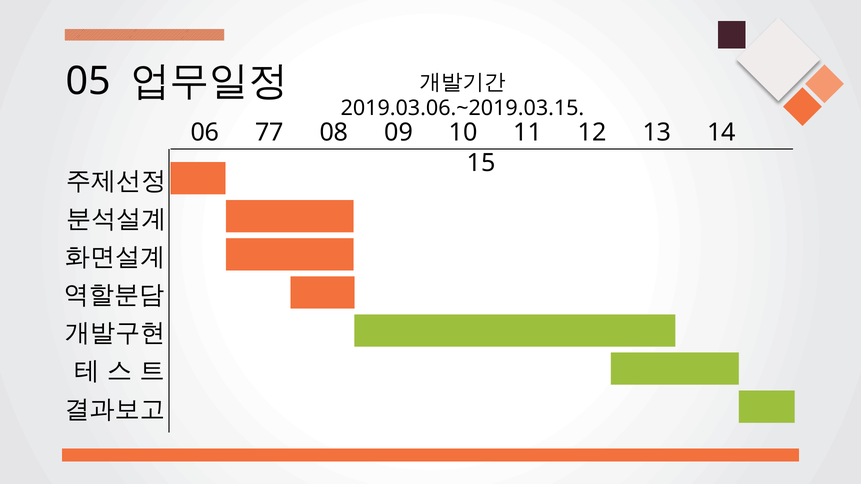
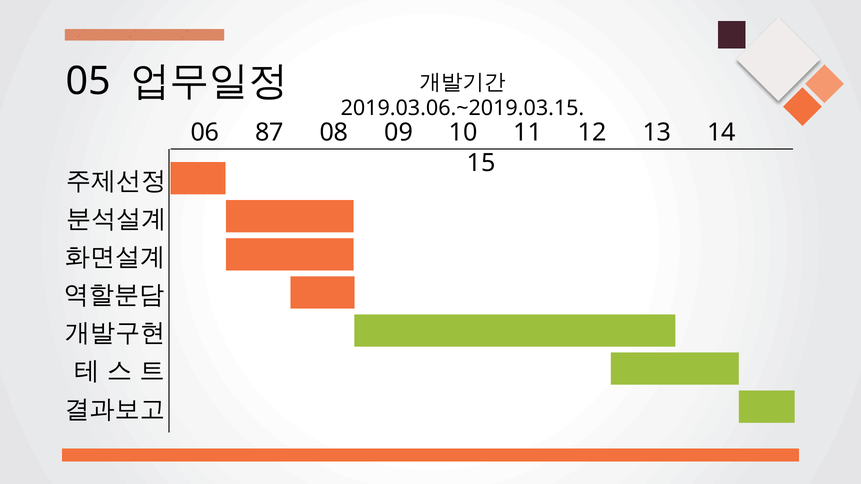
77: 77 -> 87 (269, 133)
